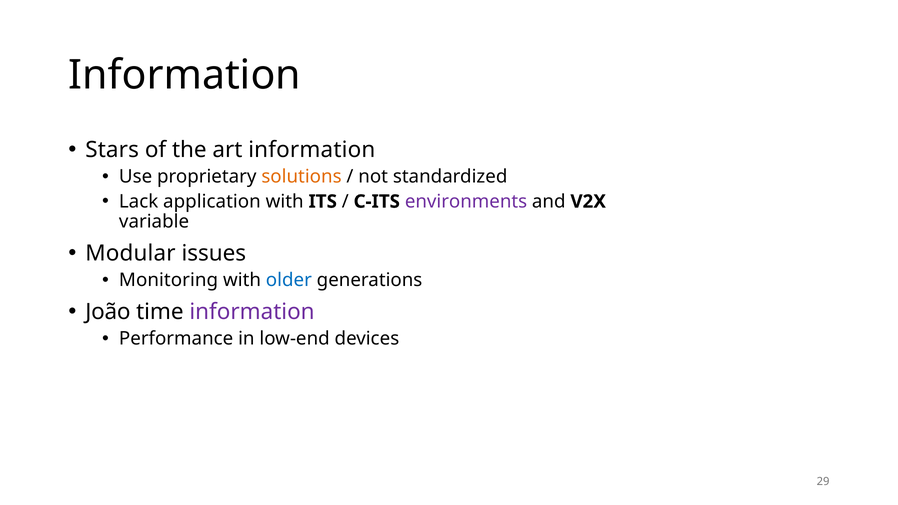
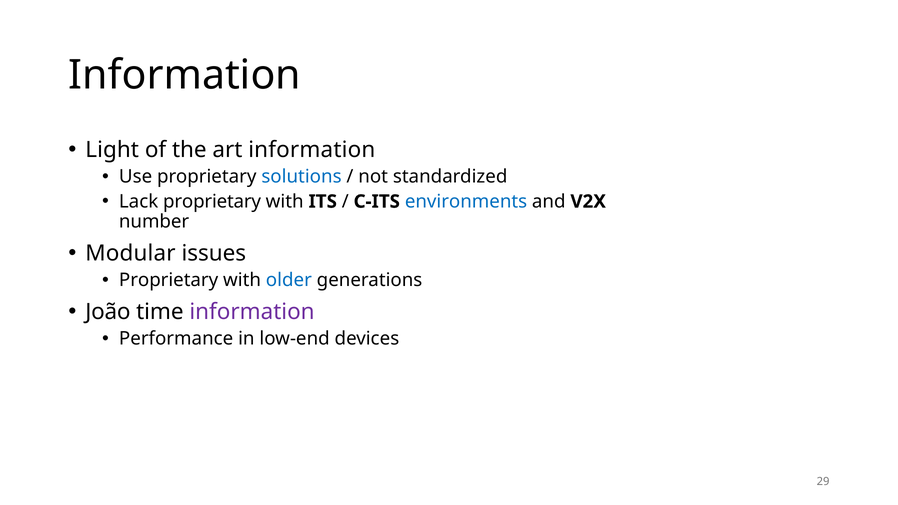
Stars: Stars -> Light (112, 150)
solutions colour: orange -> blue (301, 177)
Lack application: application -> proprietary (212, 202)
environments colour: purple -> blue (466, 202)
variable: variable -> number (154, 222)
Monitoring: Monitoring -> Proprietary (169, 280)
